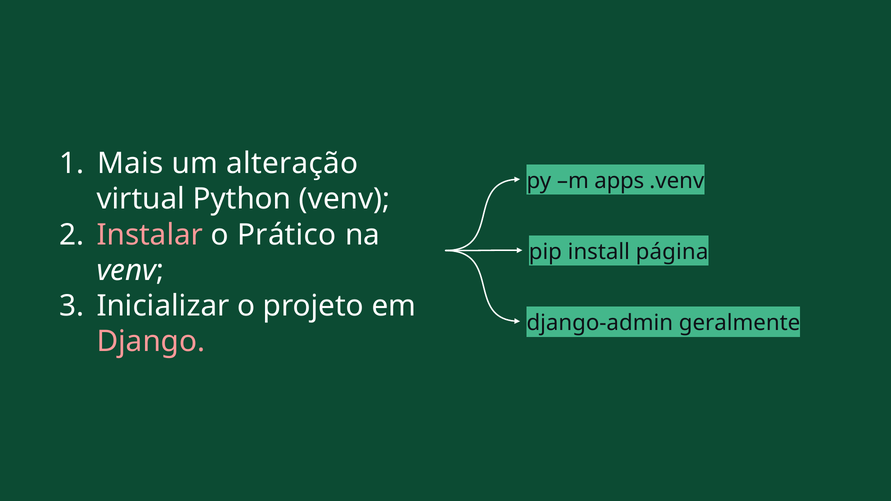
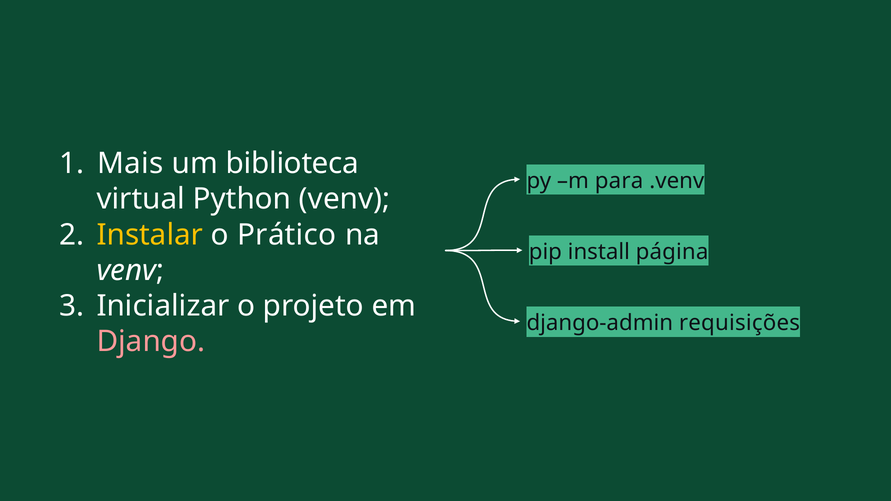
alteração: alteração -> biblioteca (292, 164)
apps: apps -> para (619, 181)
Instalar colour: pink -> yellow (150, 235)
geralmente: geralmente -> requisições (739, 323)
